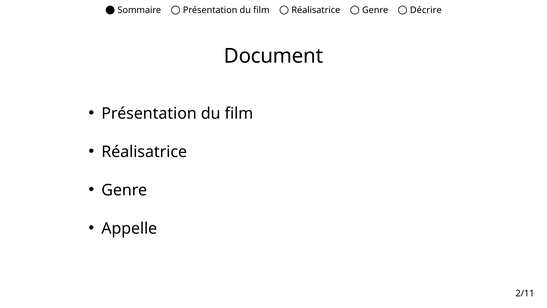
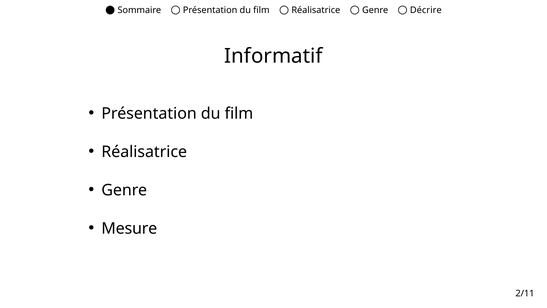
Document: Document -> Informatif (273, 56)
Appelle: Appelle -> Mesure (129, 228)
